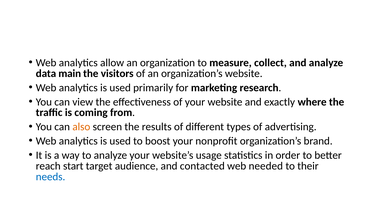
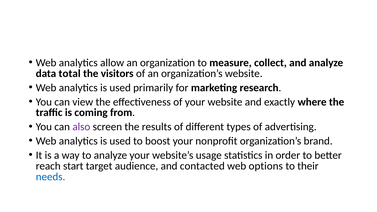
main: main -> total (70, 73)
also colour: orange -> purple (81, 127)
needed: needed -> options (266, 166)
